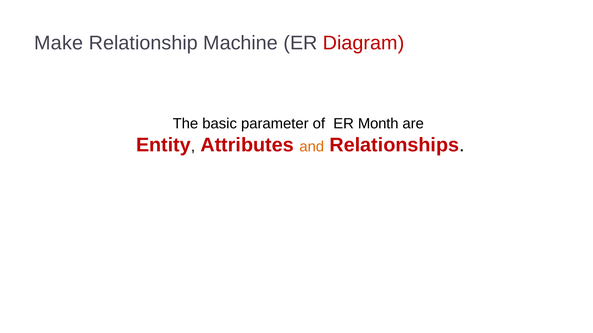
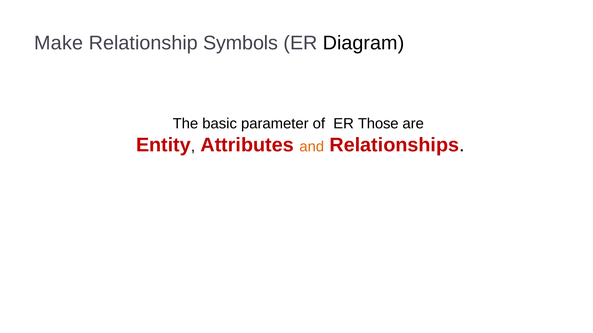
Machine: Machine -> Symbols (241, 43)
Diagram colour: red -> black (364, 43)
Month: Month -> Those (378, 124)
